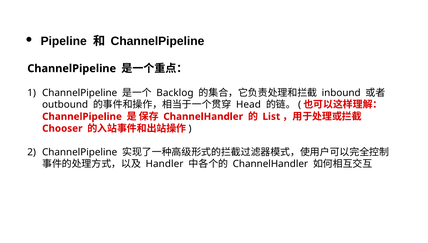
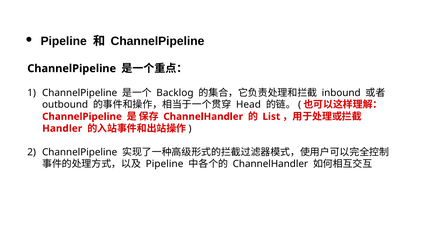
Chooser: Chooser -> Handler (62, 128)
Handler: Handler -> Pipeline (165, 164)
